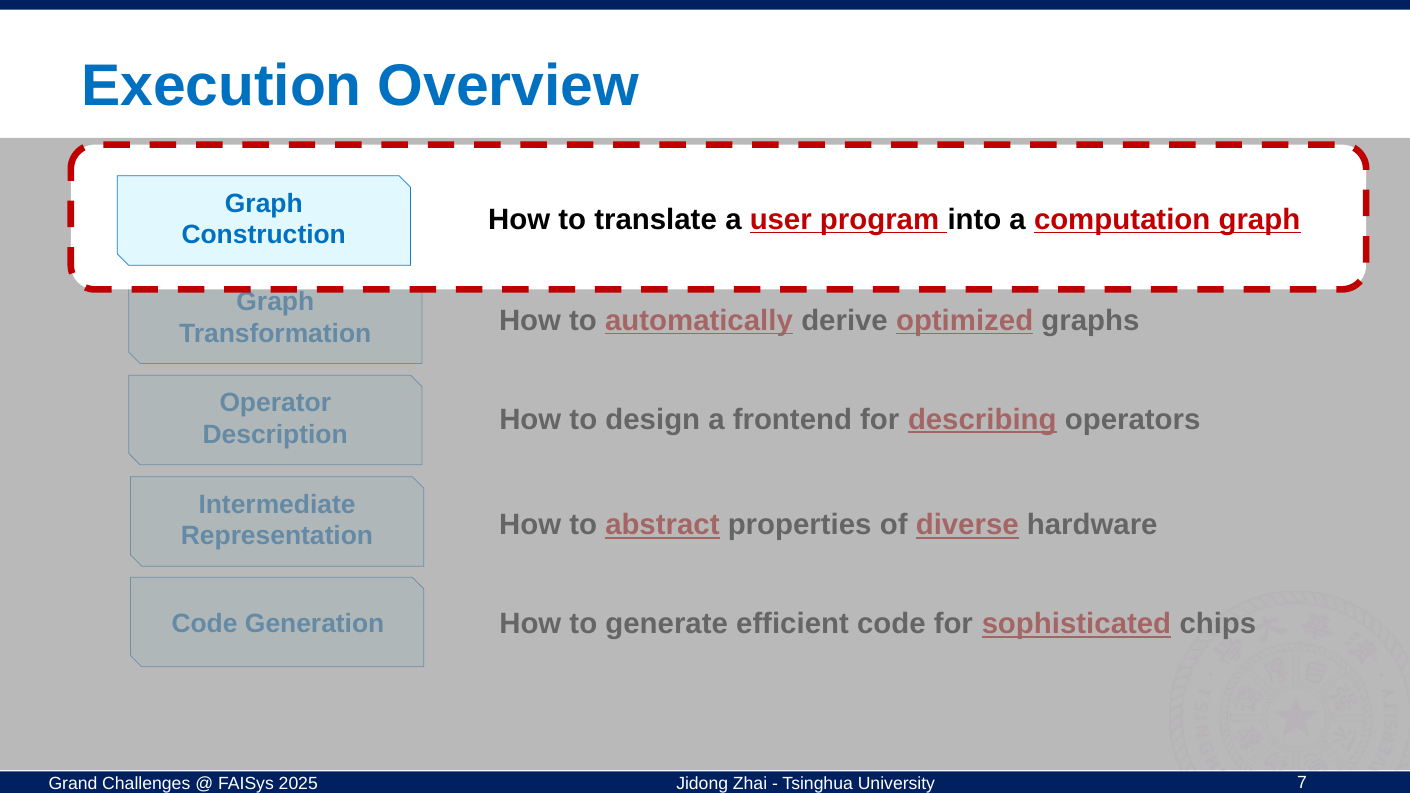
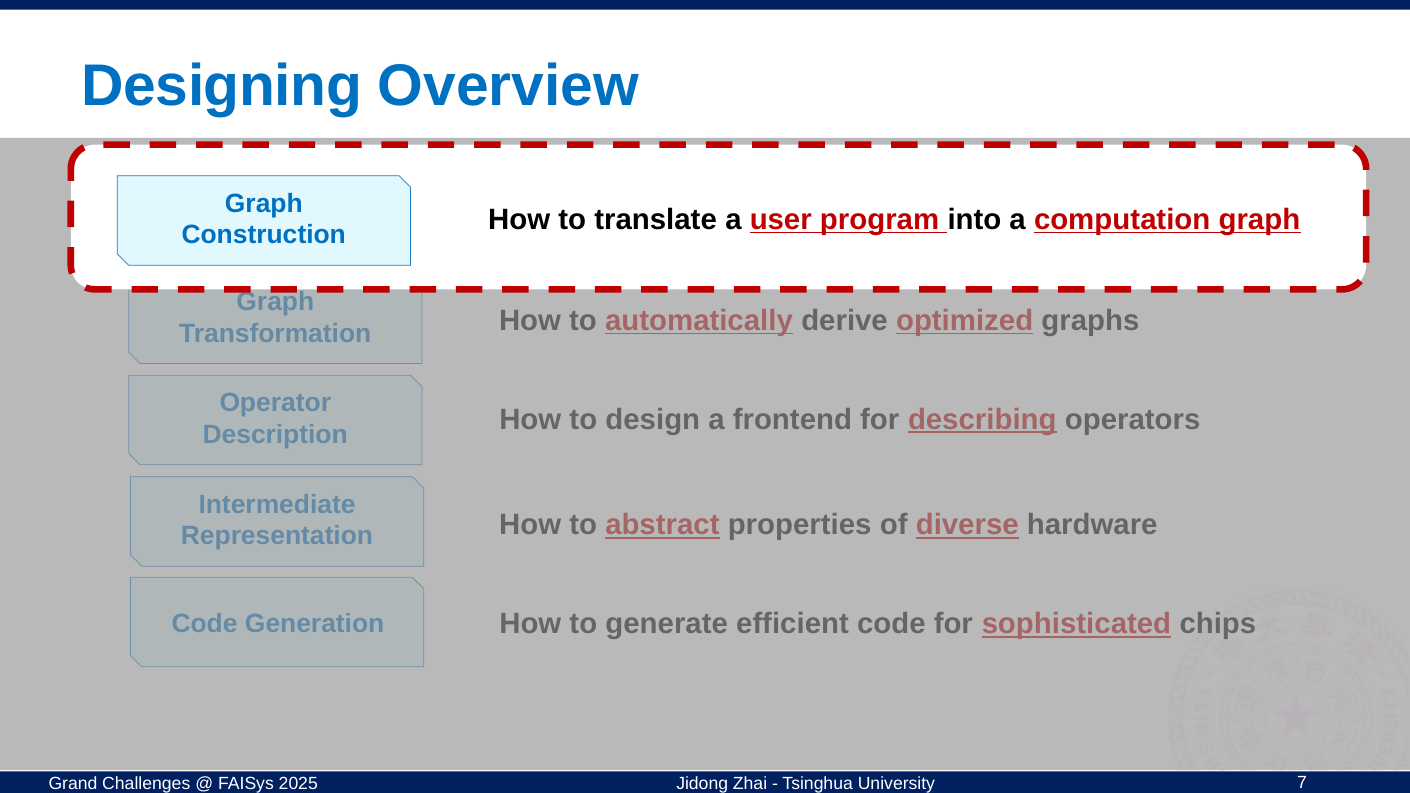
Execution: Execution -> Designing (222, 86)
